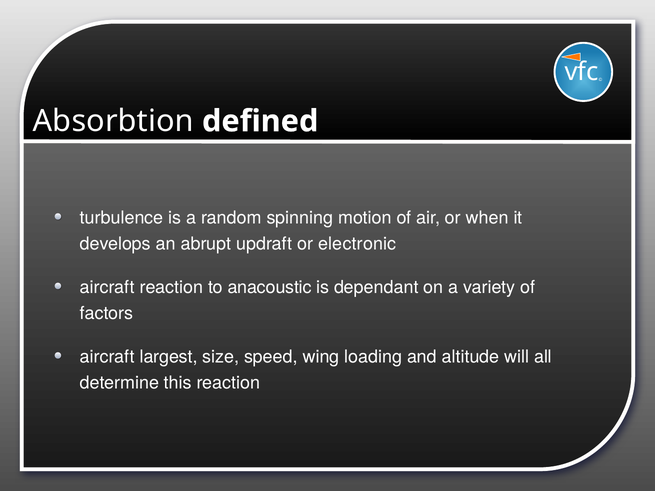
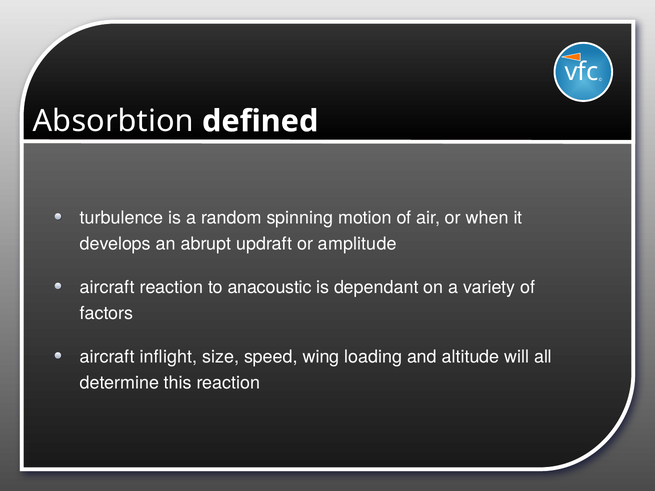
electronic: electronic -> amplitude (357, 244)
largest: largest -> inflight (169, 357)
